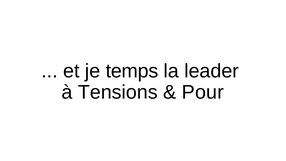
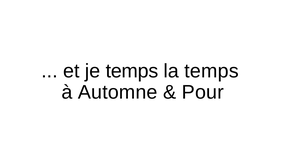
la leader: leader -> temps (211, 71)
Tensions: Tensions -> Automne (118, 92)
